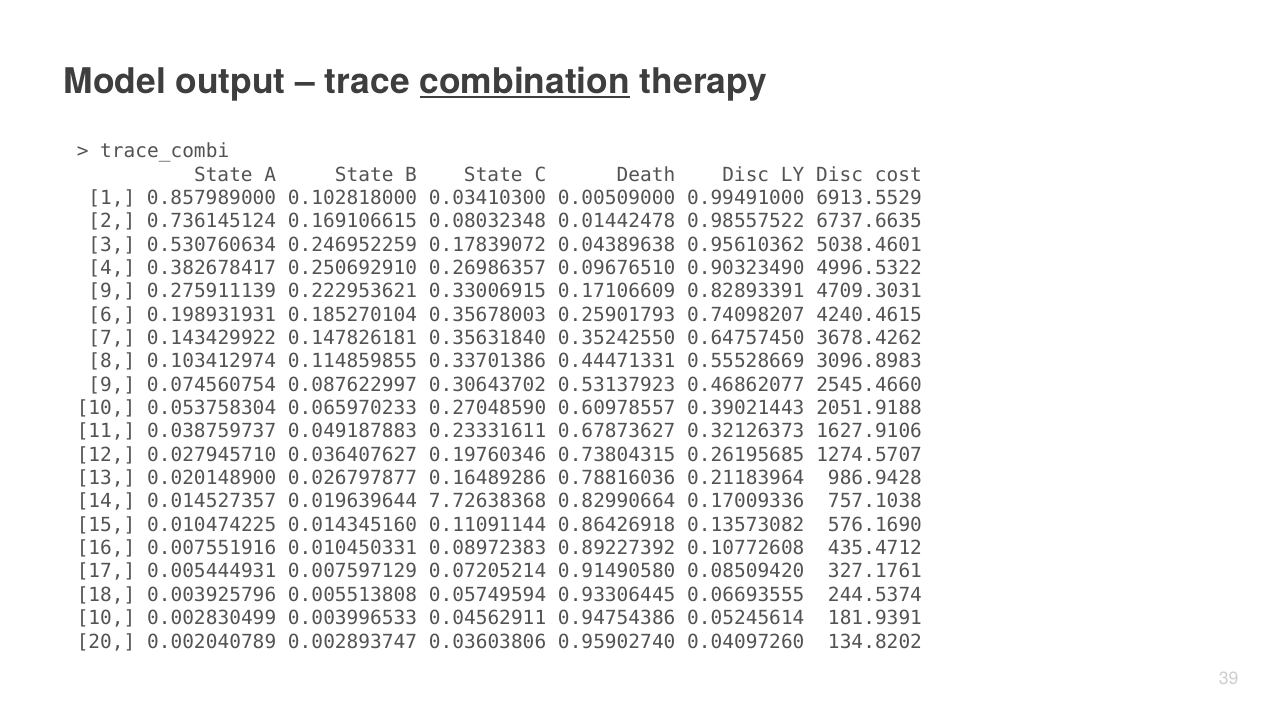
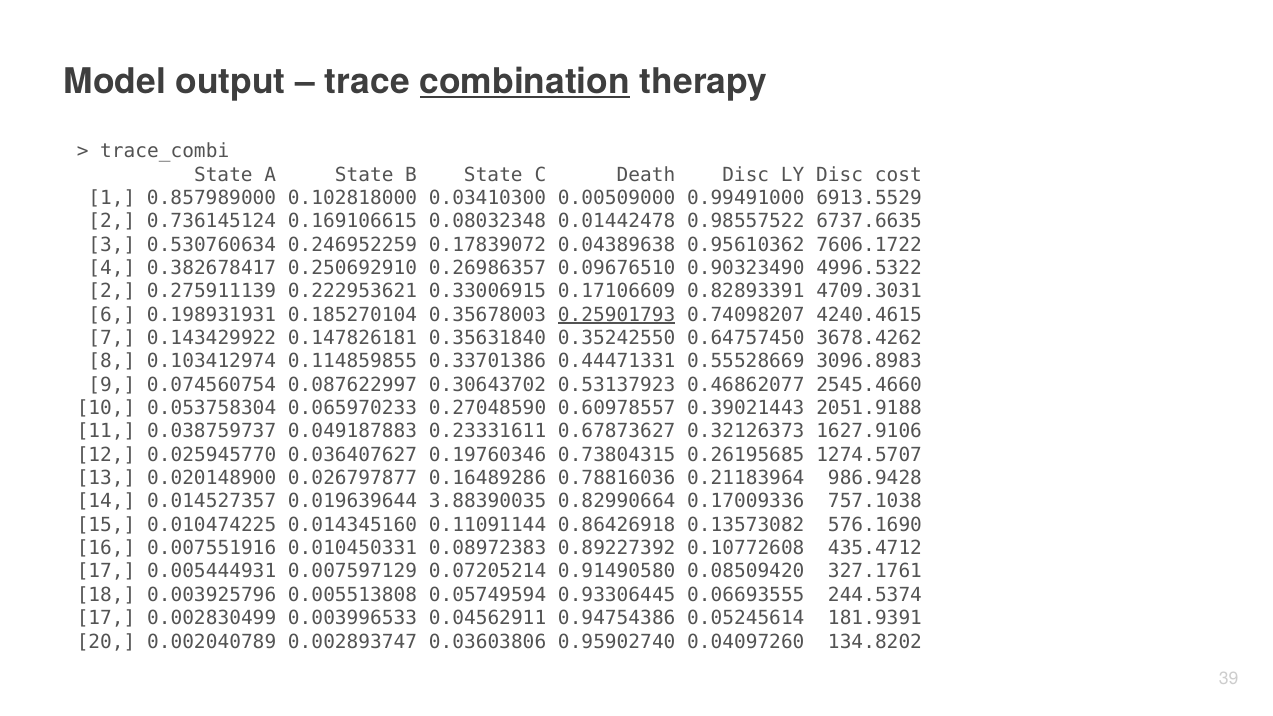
5038.4601: 5038.4601 -> 7606.1722 (869, 245)
9: 9 -> 2 (112, 291)
0.25901793 underline: none -> present (617, 315)
0.027945710: 0.027945710 -> 0.025945770 (212, 455)
7.72638368: 7.72638368 -> 3.88390035 (488, 502)
10: 10 -> 17 (106, 618)
